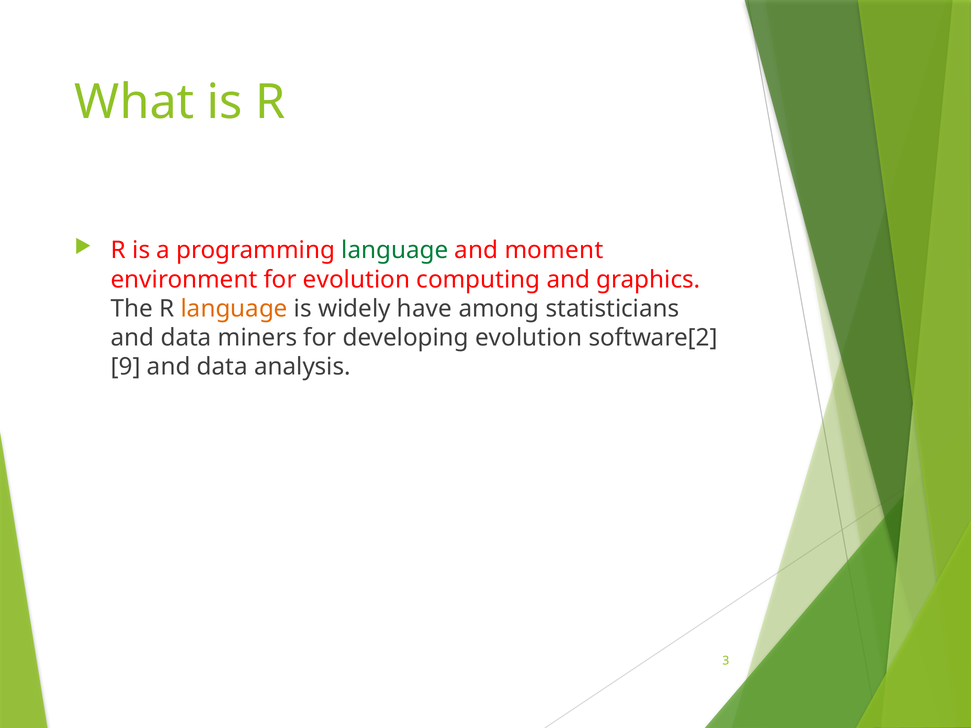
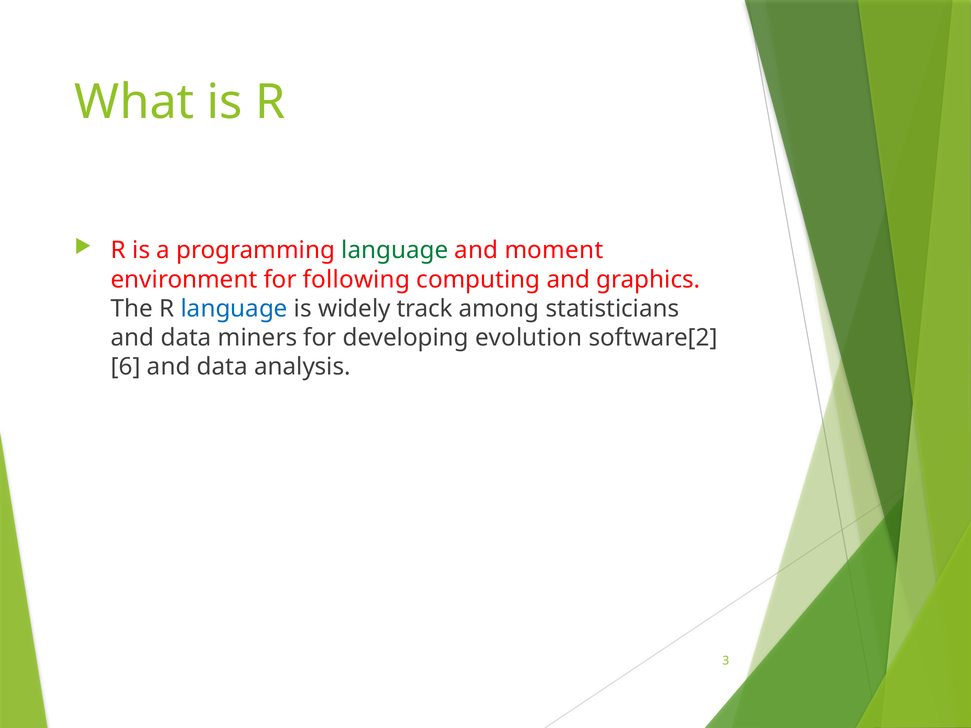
for evolution: evolution -> following (356, 280)
language colour: orange -> blue (234, 309)
have: have -> track (425, 309)
9: 9 -> 6 (126, 367)
